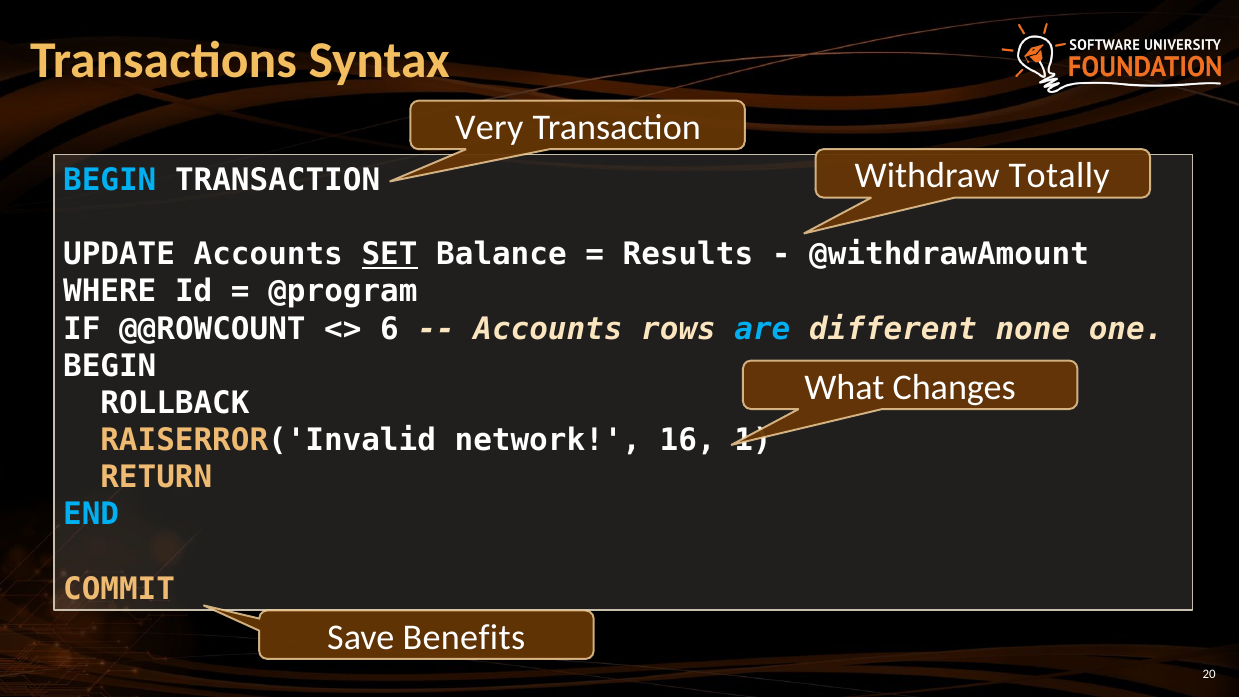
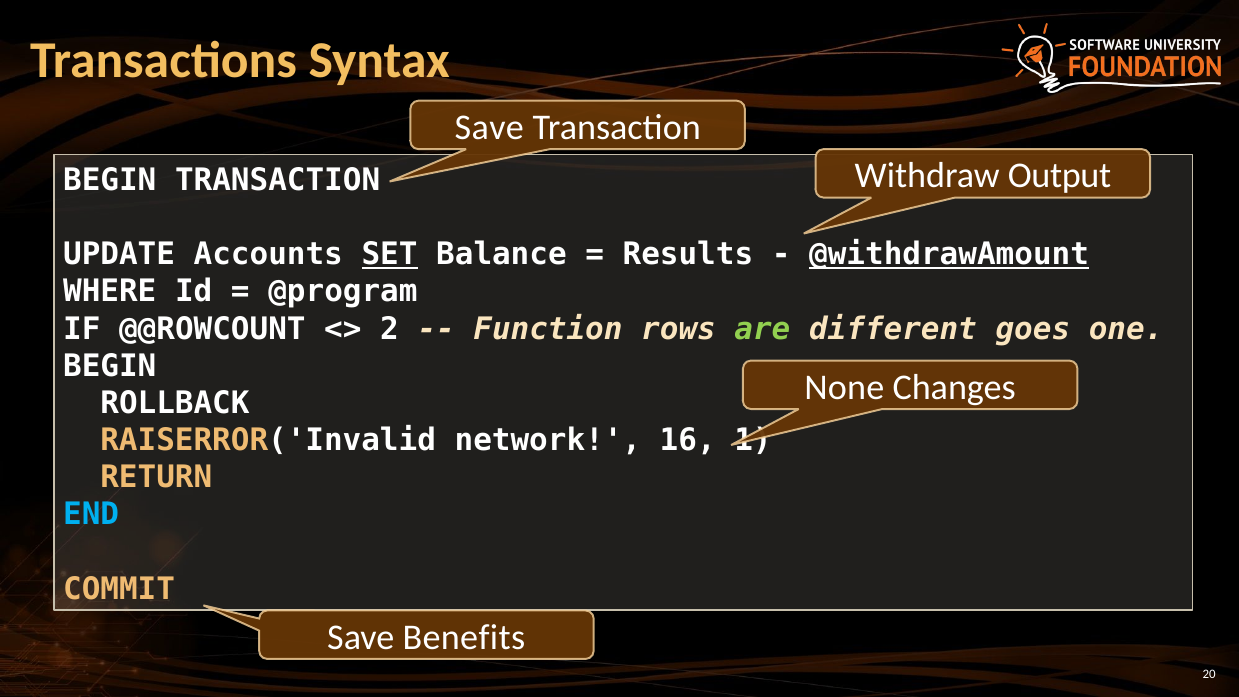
Very: Very -> Save (489, 127)
Totally: Totally -> Output (1060, 176)
BEGIN colour: light blue -> white (110, 180)
@withdrawAmount underline: none -> present (949, 255)
6: 6 -> 2 (389, 329)
Accounts: Accounts -> Function (548, 329)
are colour: light blue -> light green (762, 329)
none: none -> goes (1033, 329)
What: What -> None (844, 387)
